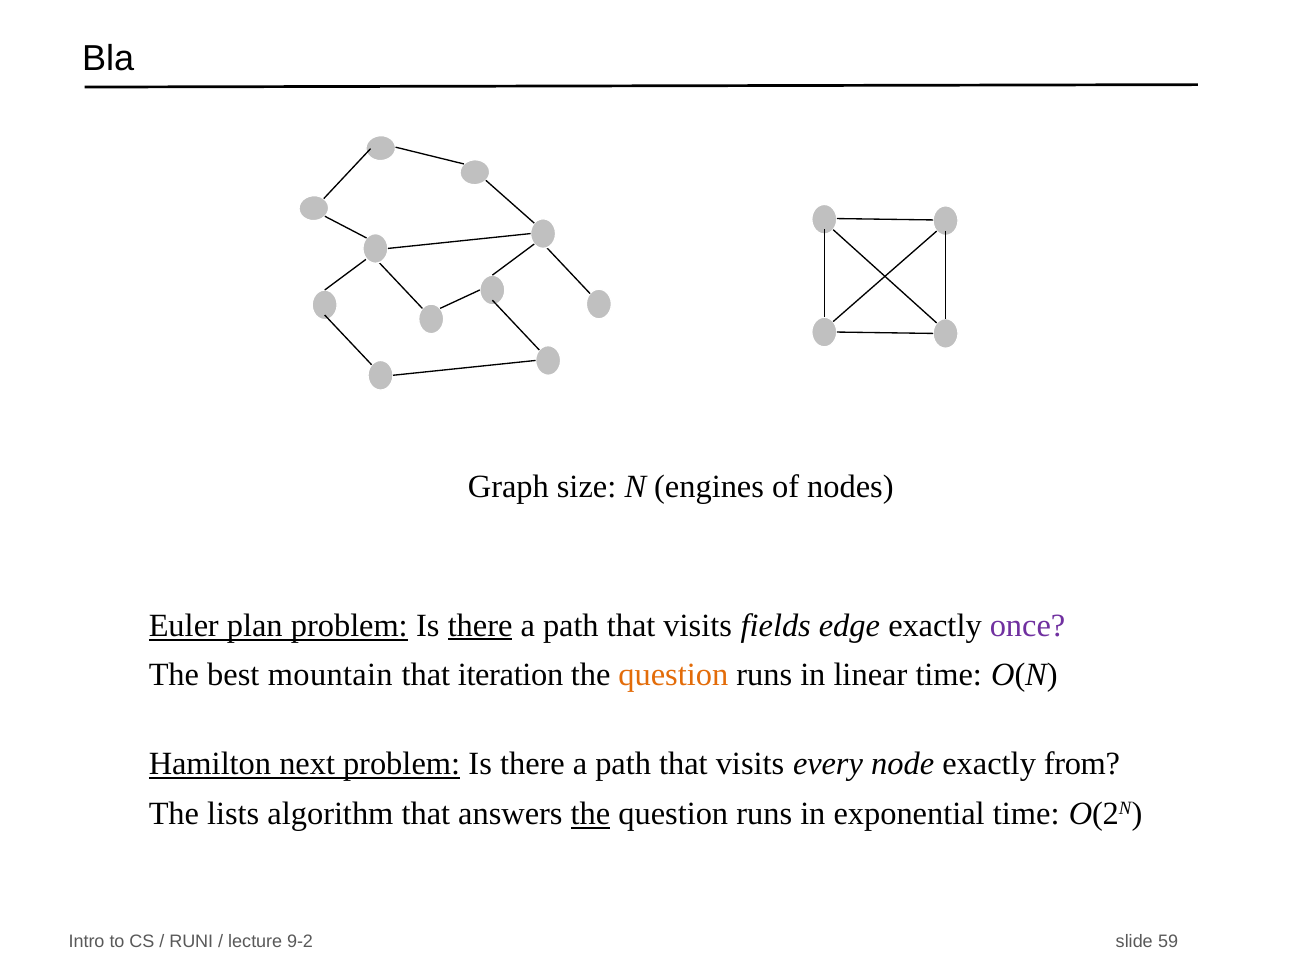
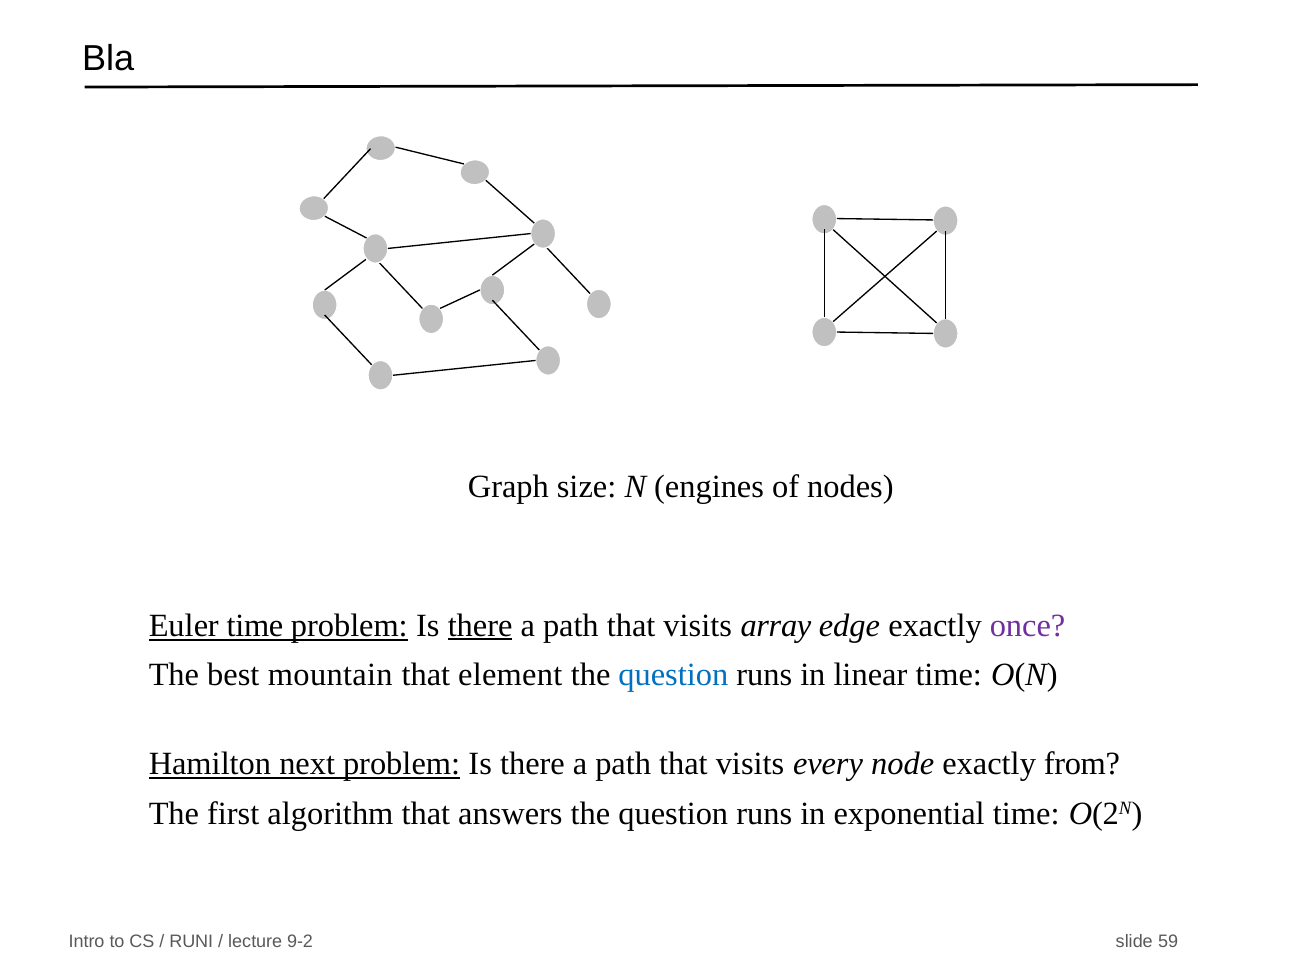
Euler plan: plan -> time (255, 626)
fields: fields -> array (776, 626)
iteration: iteration -> element (510, 675)
question colour: orange -> blue (673, 675)
lists: lists -> first (233, 814)
the underline: present -> none (591, 814)
